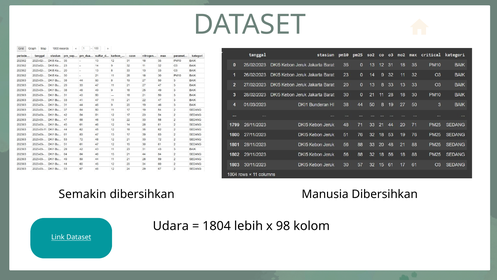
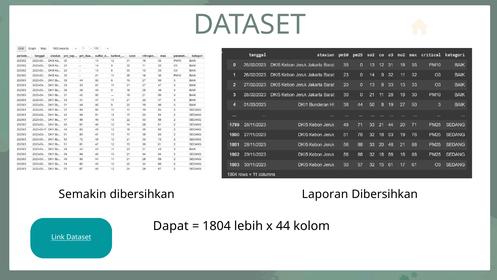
Manusia: Manusia -> Laporan (325, 194)
Udara: Udara -> Dapat (171, 226)
98: 98 -> 44 (283, 226)
